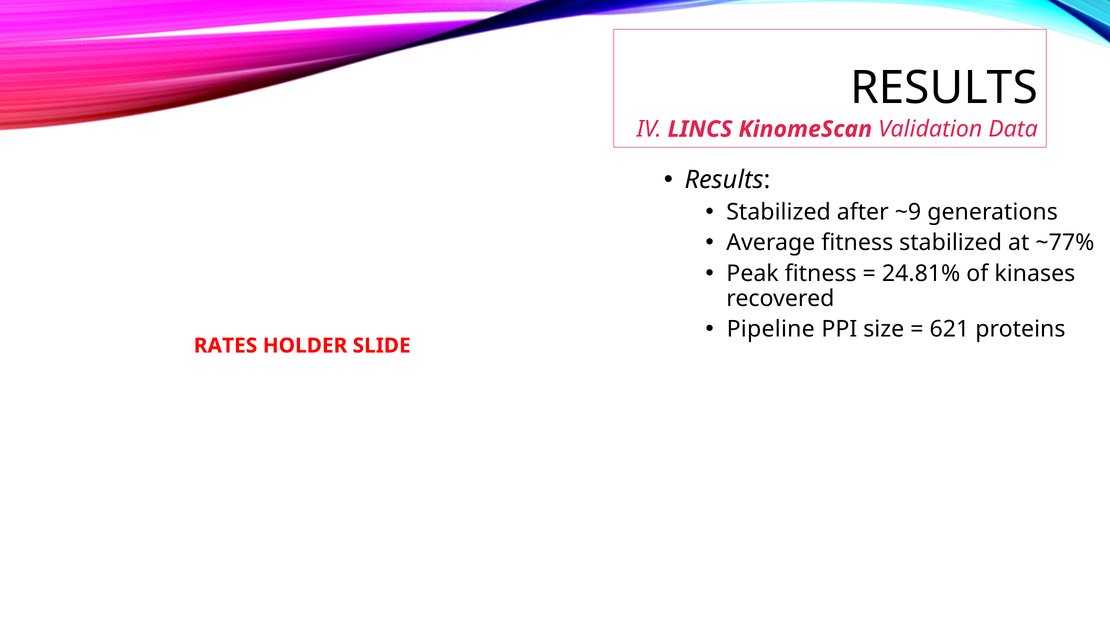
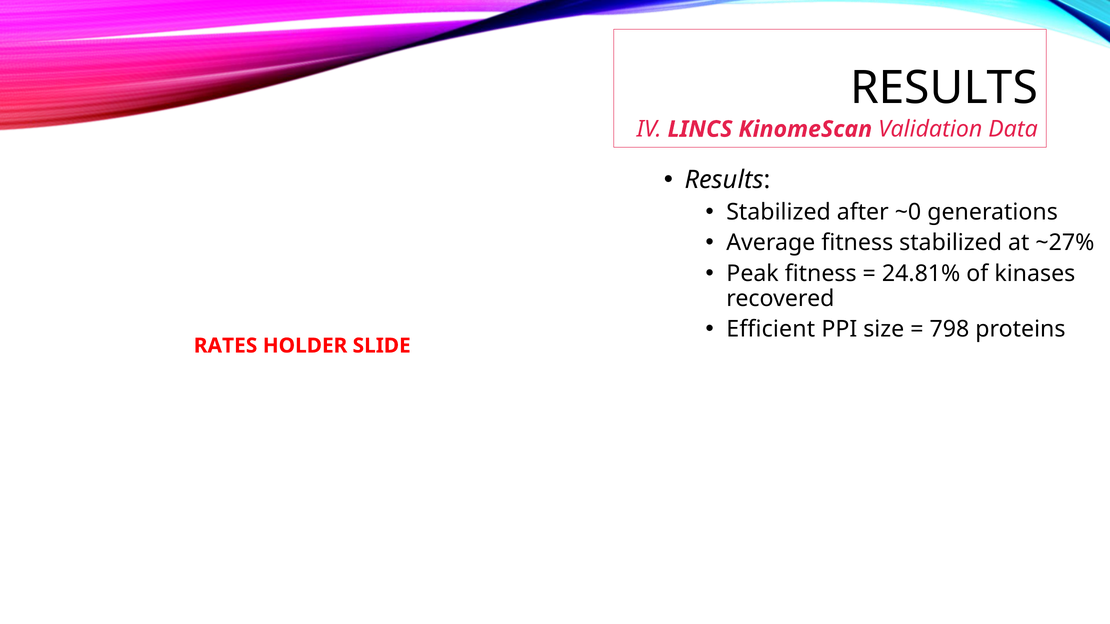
~9: ~9 -> ~0 (908, 212)
~77%: ~77% -> ~27% (1065, 243)
Pipeline: Pipeline -> Efficient (771, 329)
621: 621 -> 798 (949, 329)
